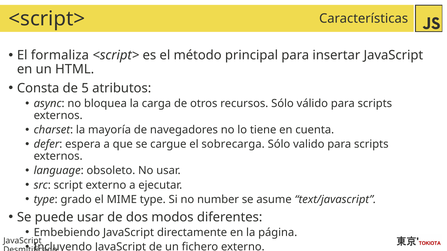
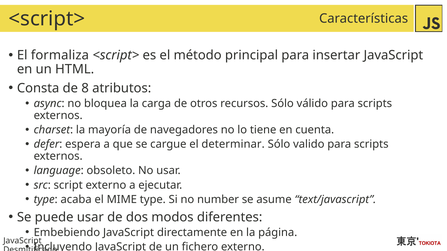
5: 5 -> 8 (85, 88)
sobrecarga: sobrecarga -> determinar (233, 144)
grado: grado -> acaba (76, 200)
